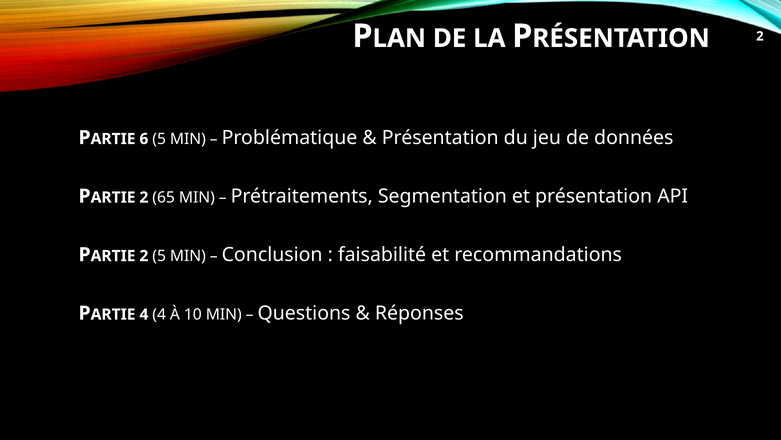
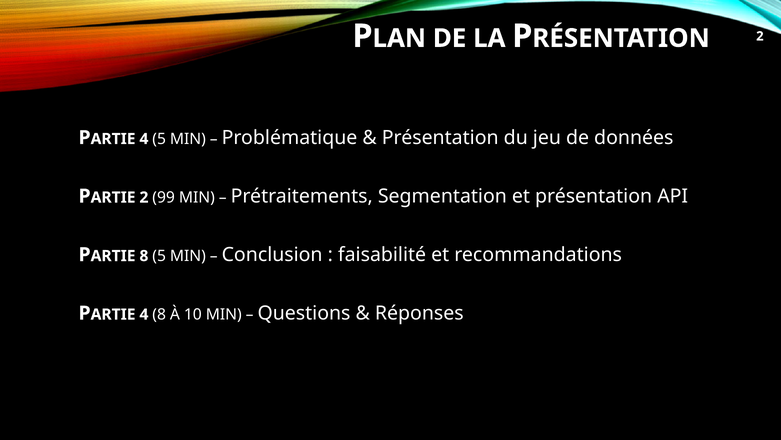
6: 6 -> 4 (144, 139)
65: 65 -> 99 (164, 197)
2: 2 -> 8 (144, 256)
4 4: 4 -> 8 (159, 314)
